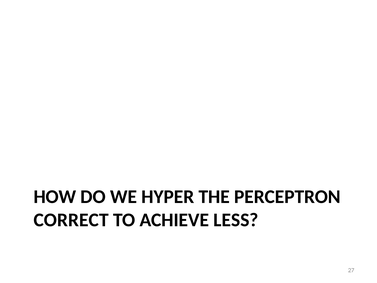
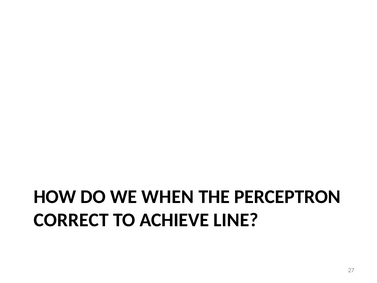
HYPER: HYPER -> WHEN (168, 197)
LESS: LESS -> LINE (236, 220)
